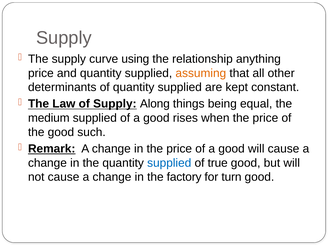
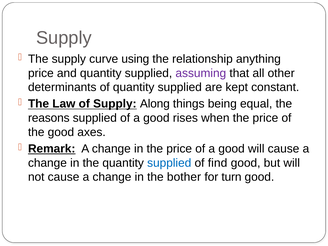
assuming colour: orange -> purple (201, 73)
medium: medium -> reasons (49, 118)
such: such -> axes (92, 132)
true: true -> find (218, 163)
factory: factory -> bother (184, 177)
